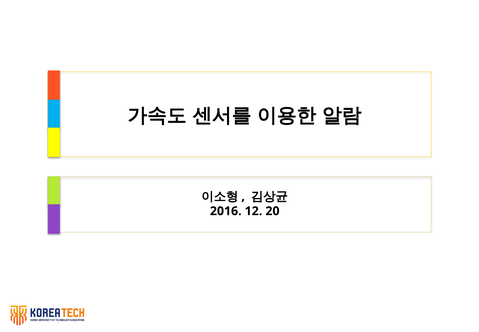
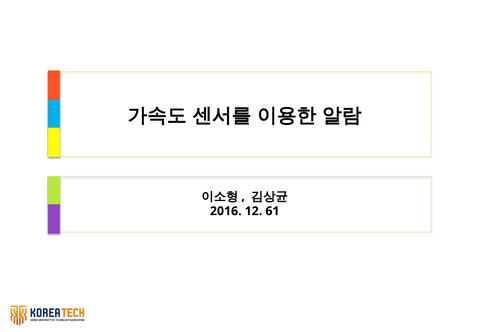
20: 20 -> 61 (272, 211)
